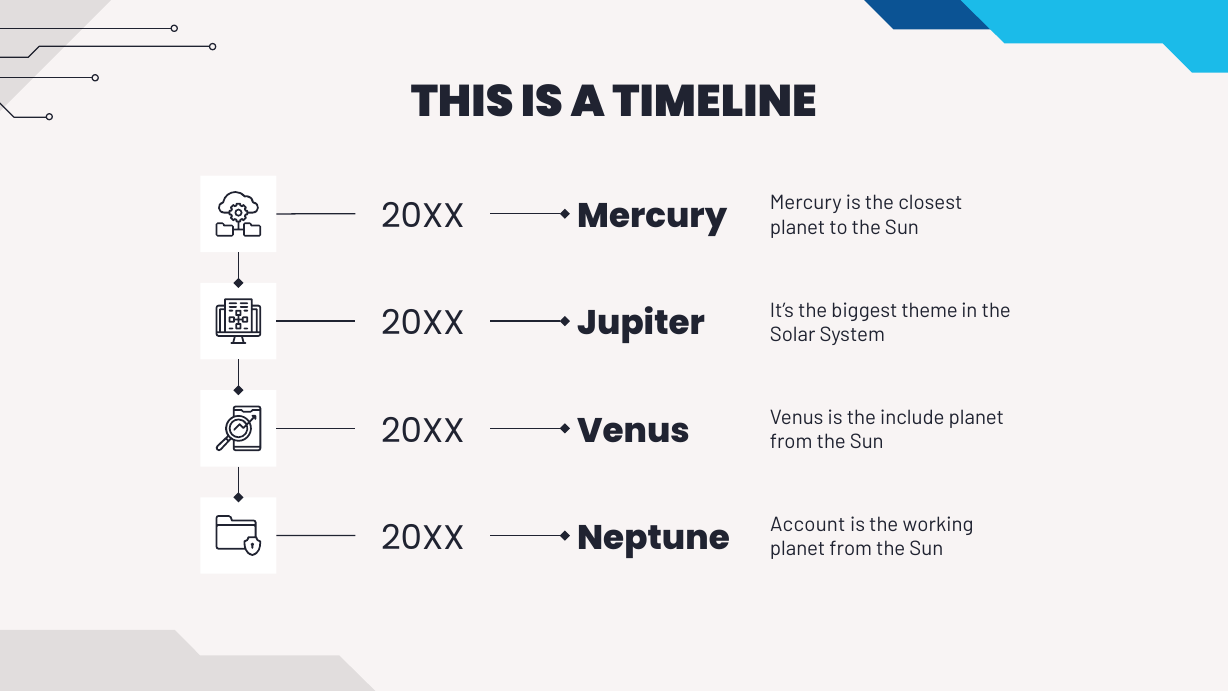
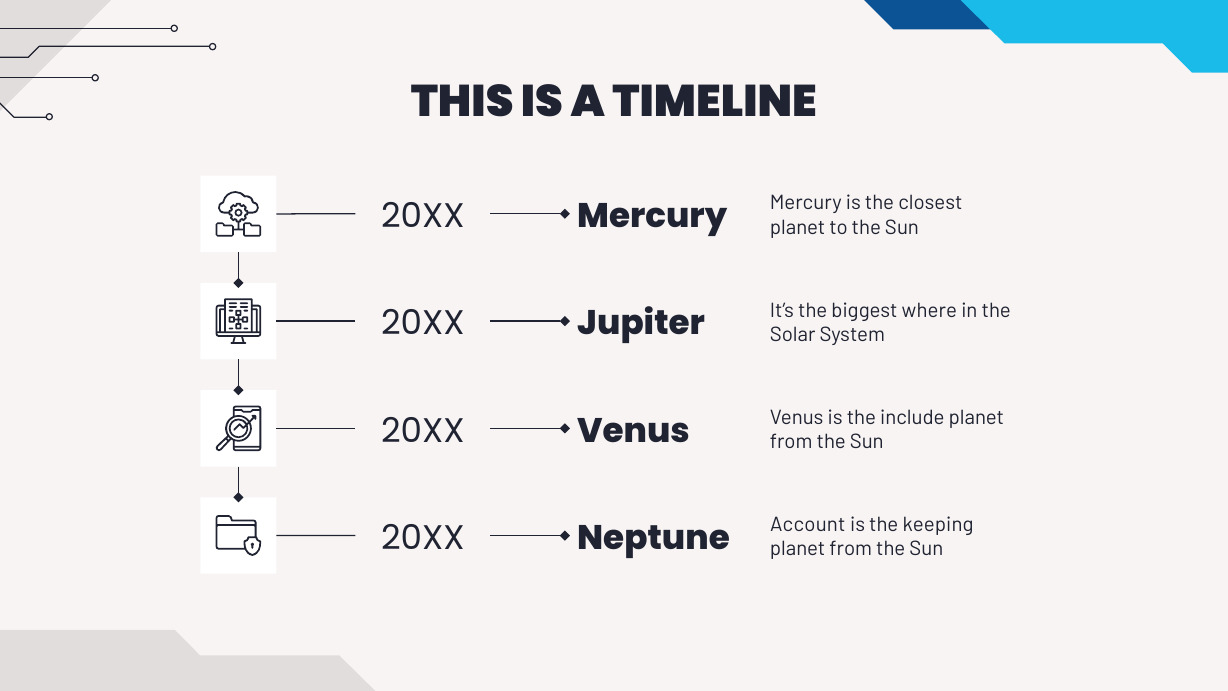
theme: theme -> where (929, 310)
working: working -> keeping (938, 524)
